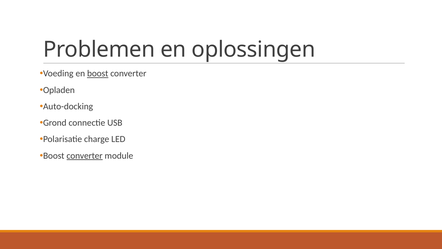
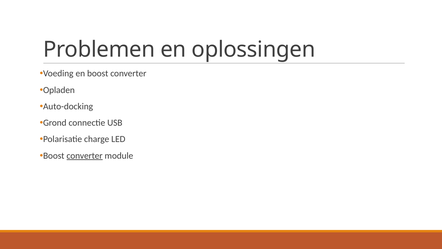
boost underline: present -> none (98, 73)
